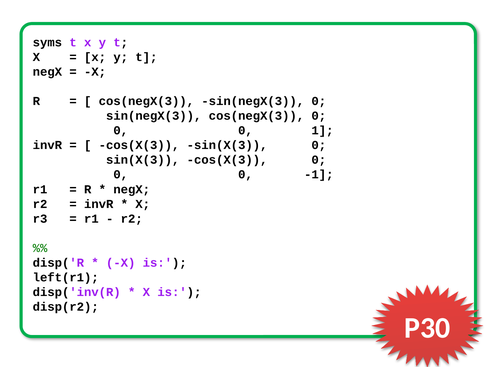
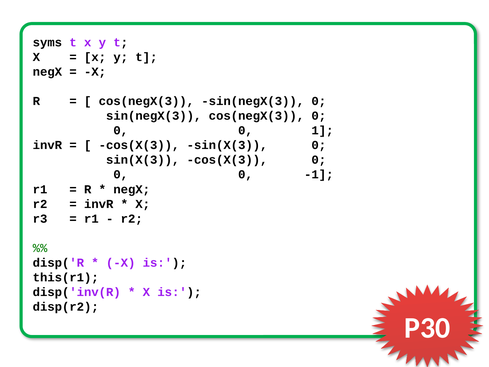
left(r1: left(r1 -> this(r1 (66, 277)
